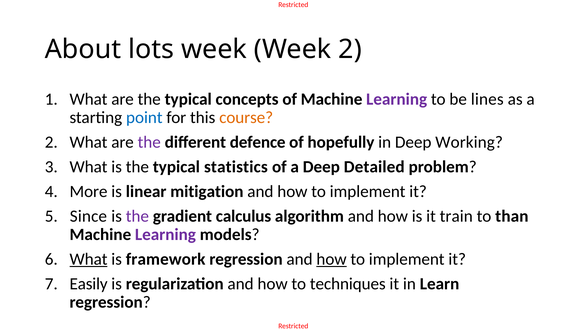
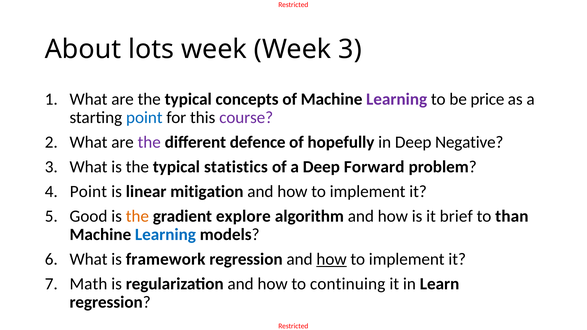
Week 2: 2 -> 3 (350, 49)
lines: lines -> price (487, 99)
course colour: orange -> purple (246, 118)
Working: Working -> Negative (469, 142)
Detailed: Detailed -> Forward (374, 167)
More: More -> Point (88, 192)
Since: Since -> Good (88, 216)
the colour: purple -> orange (137, 216)
calculus: calculus -> explore (243, 216)
train: train -> brief (456, 216)
Learning colour: purple -> blue (165, 235)
What underline: present -> none (89, 259)
Easily: Easily -> Math (88, 284)
techniques: techniques -> continuing (348, 284)
